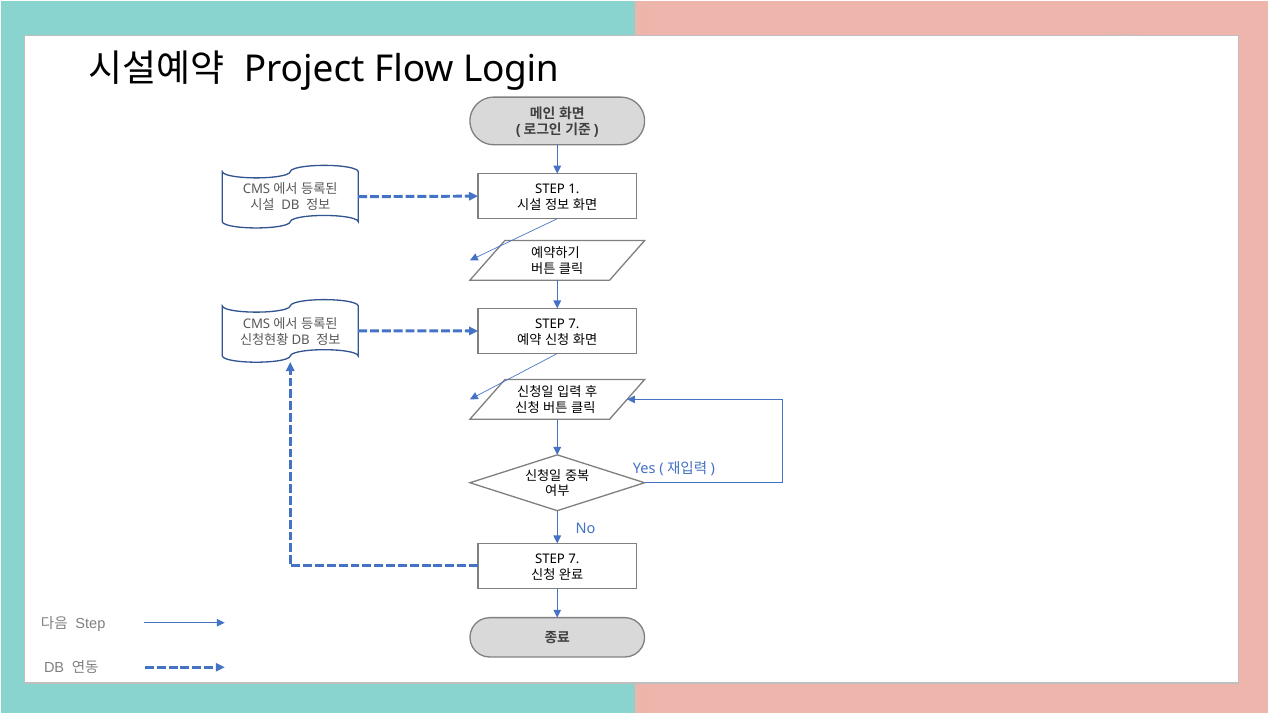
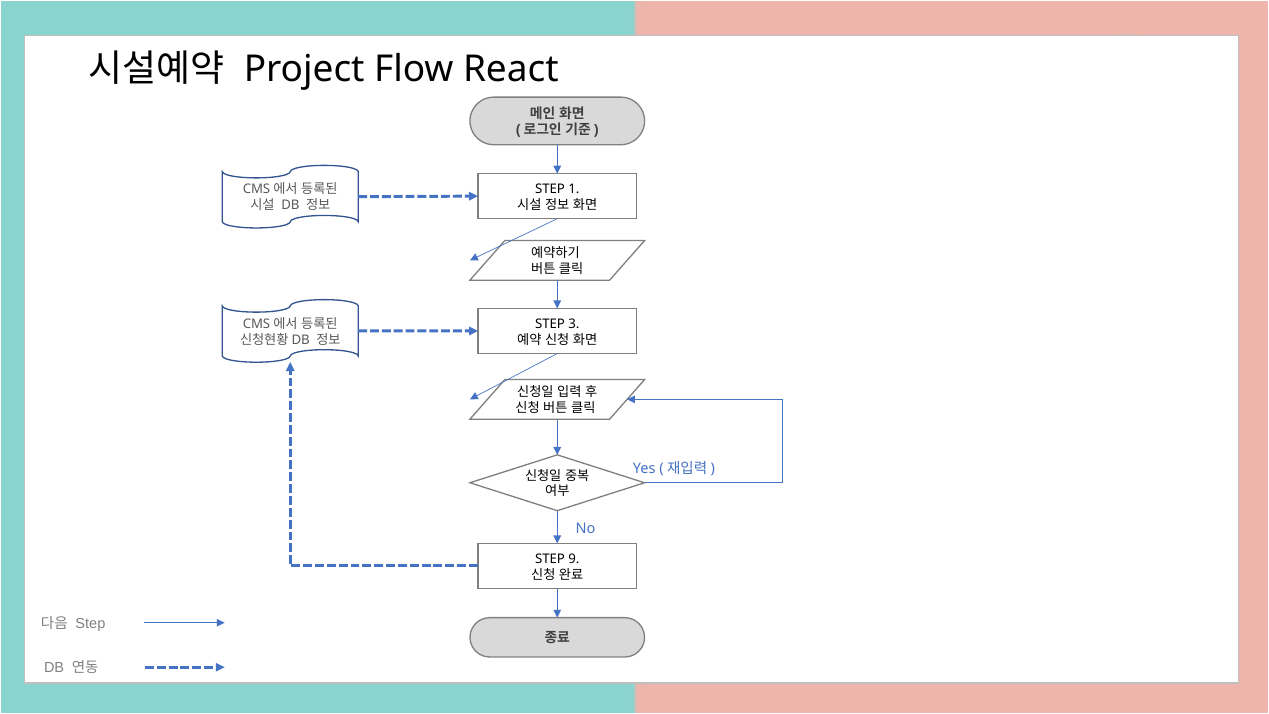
Login: Login -> React (511, 70)
7: 7 -> 3 (574, 324)
7: 7 -> 9 (574, 559)
